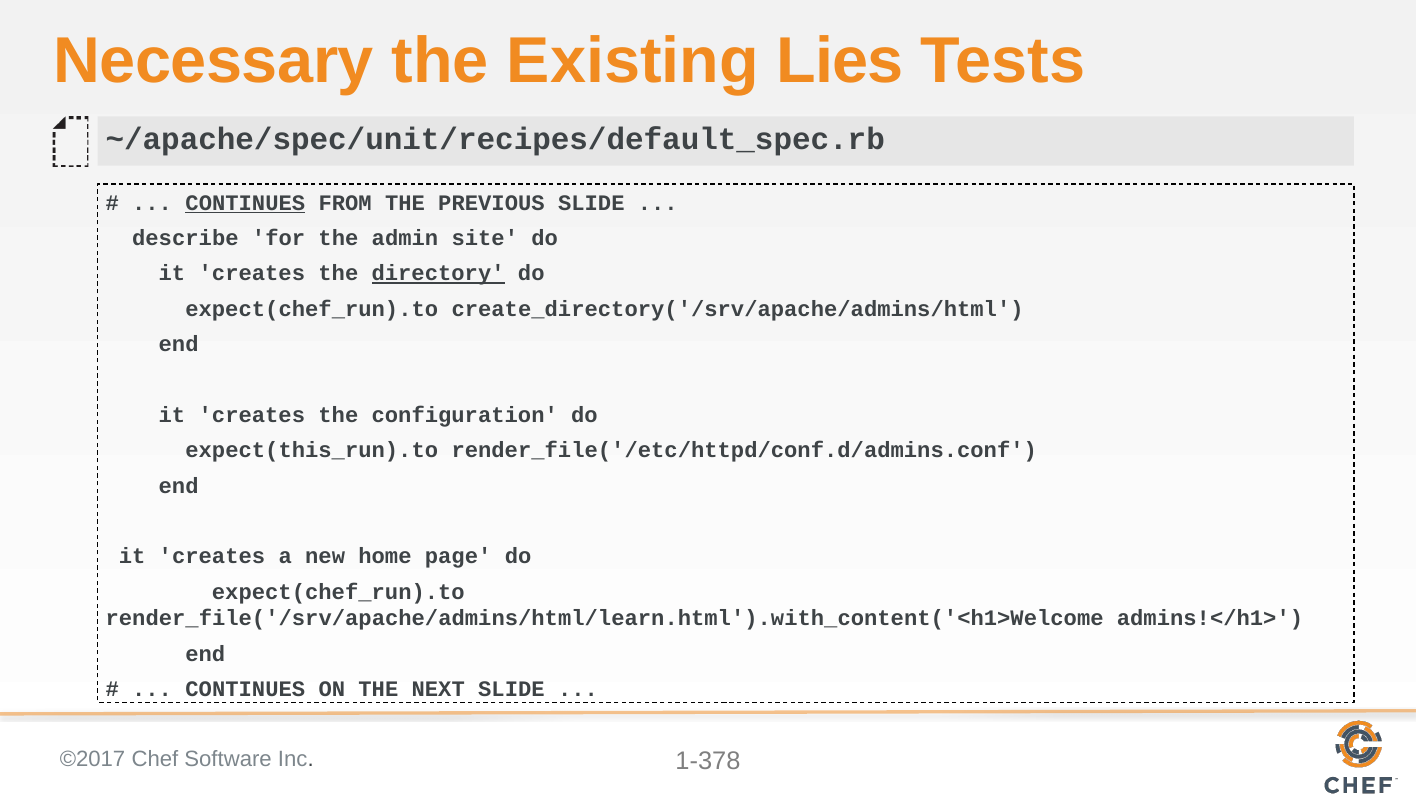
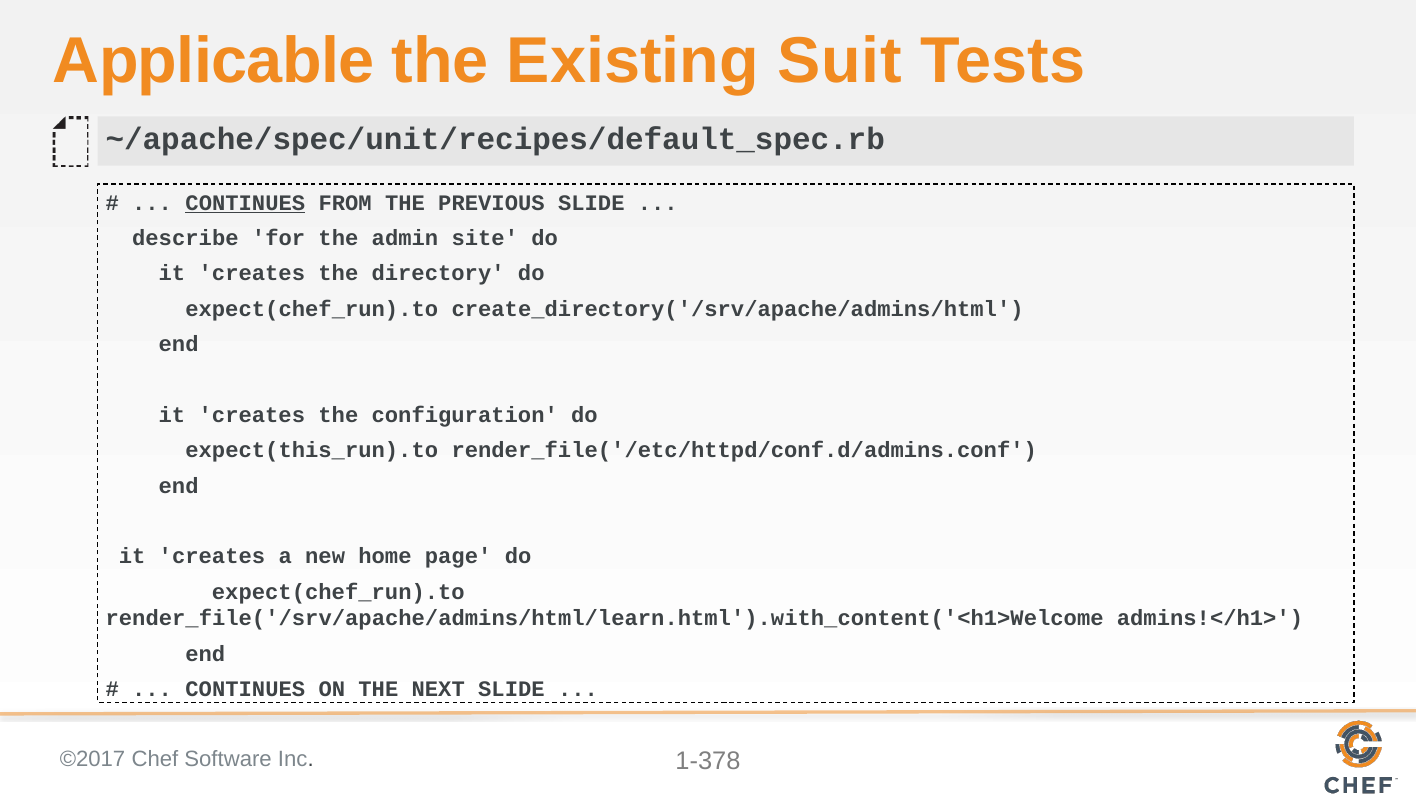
Necessary: Necessary -> Applicable (214, 61)
Lies: Lies -> Suit (840, 61)
directory underline: present -> none (438, 274)
